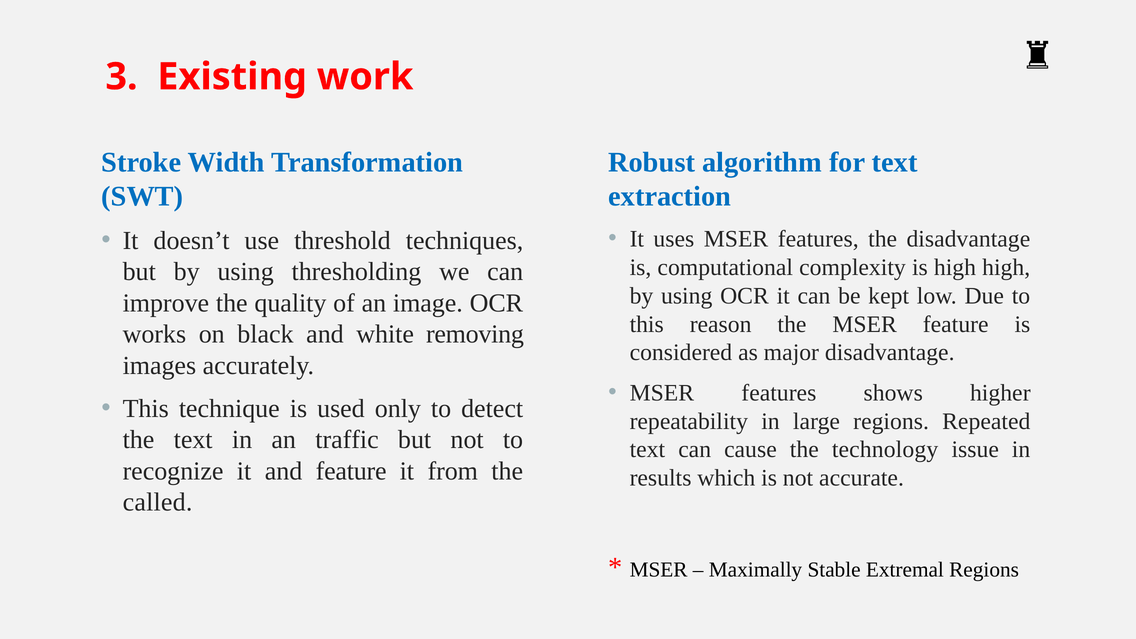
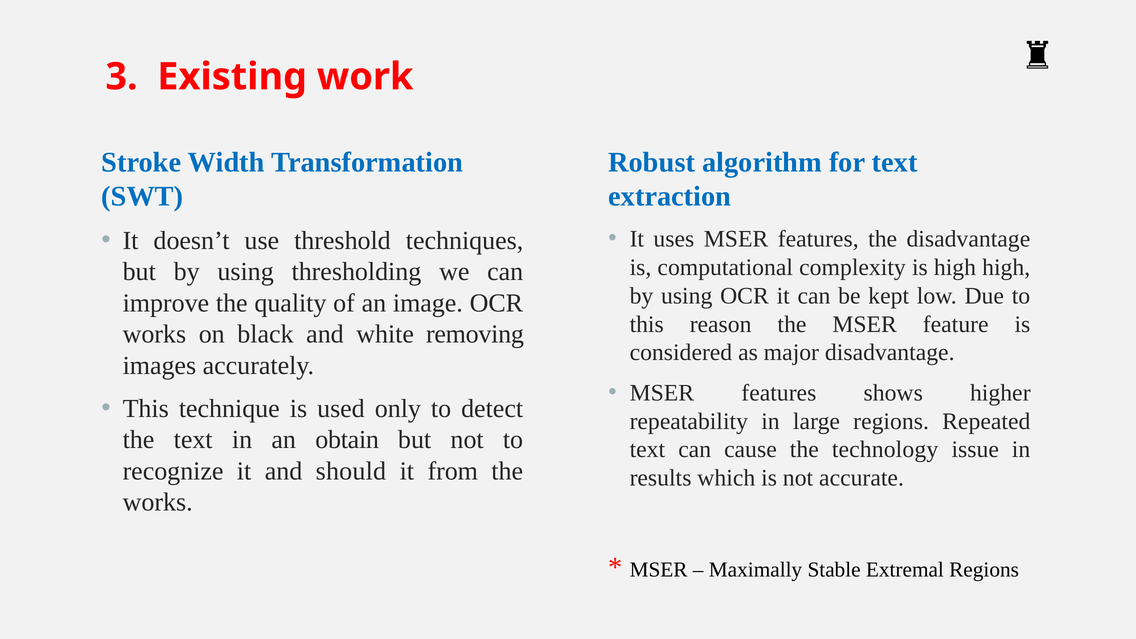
traffic: traffic -> obtain (347, 440)
and feature: feature -> should (351, 471)
called: called -> works (158, 502)
